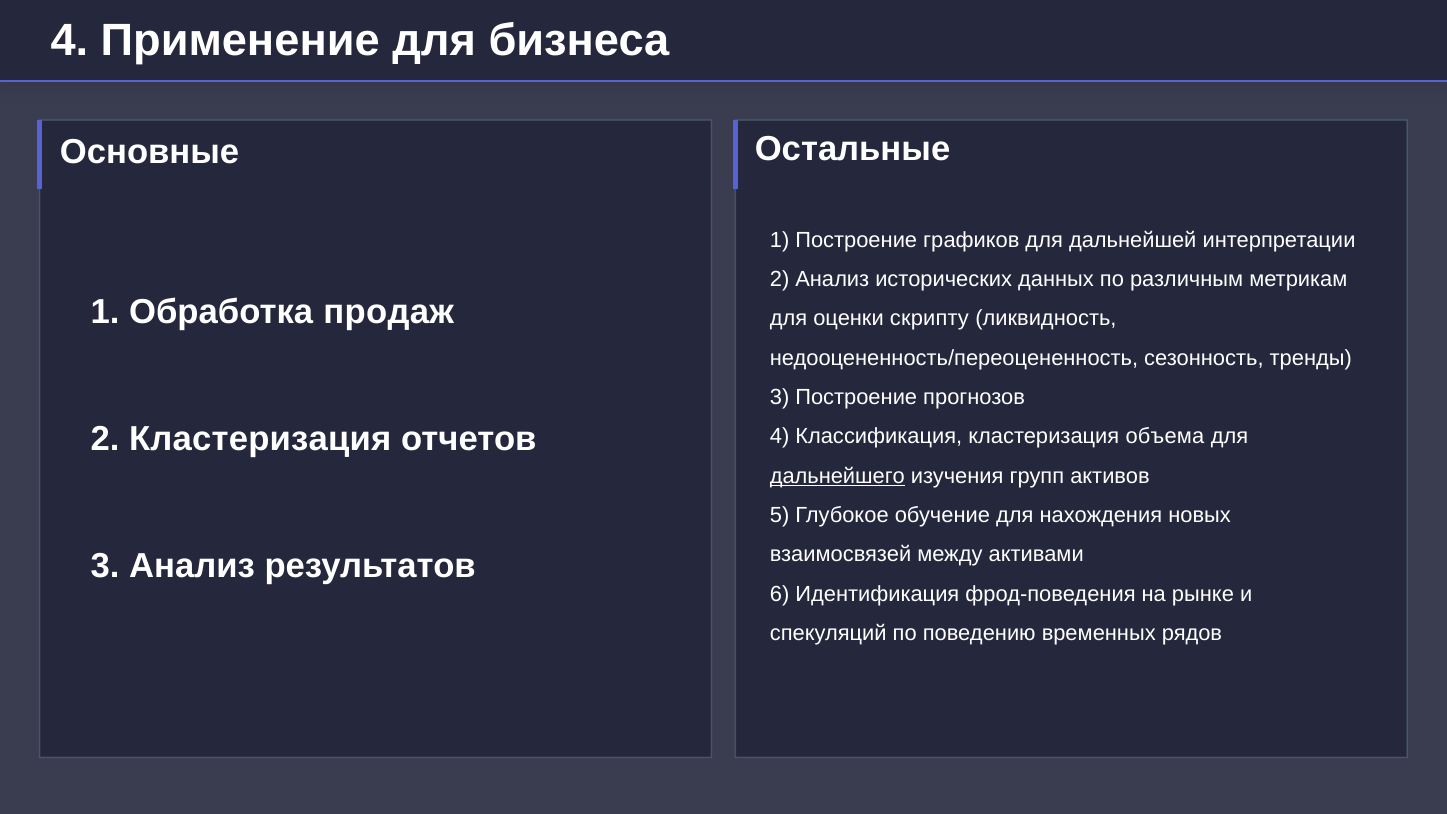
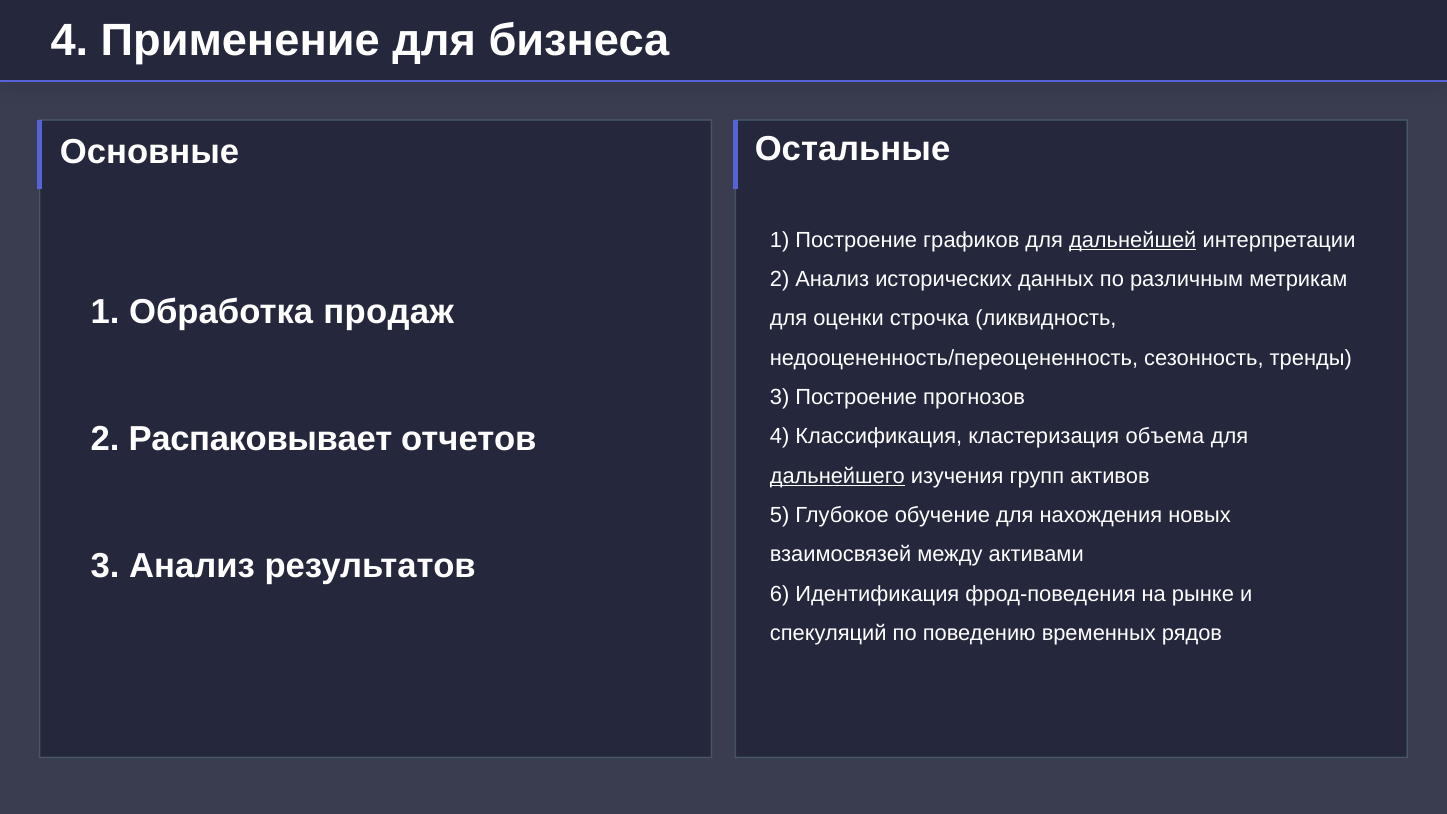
дальнейшей underline: none -> present (1133, 240)
скрипту: скрипту -> строчка (929, 319)
2 Кластеризация: Кластеризация -> Распаковывает (261, 439)
